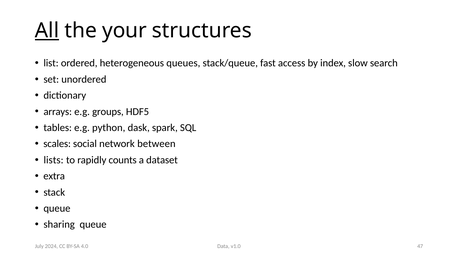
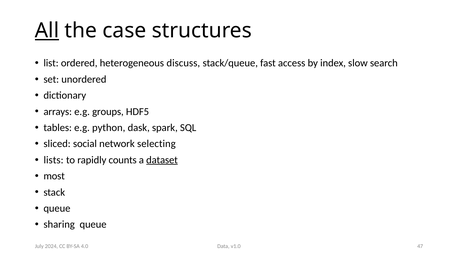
your: your -> case (124, 31)
queues: queues -> discuss (183, 63)
scales: scales -> sliced (57, 144)
between: between -> selecting (156, 144)
dataset underline: none -> present (162, 160)
extra: extra -> most (54, 176)
